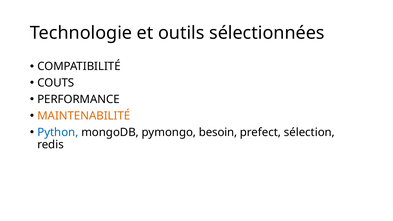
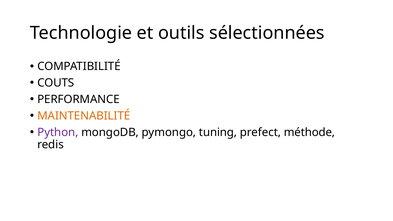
Python colour: blue -> purple (58, 132)
besoin: besoin -> tuning (218, 132)
sélection: sélection -> méthode (309, 132)
